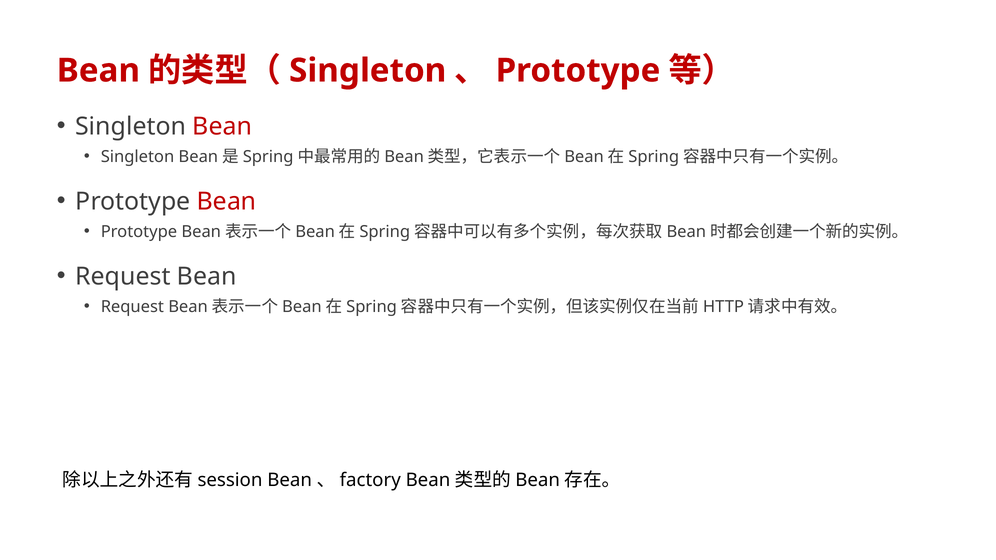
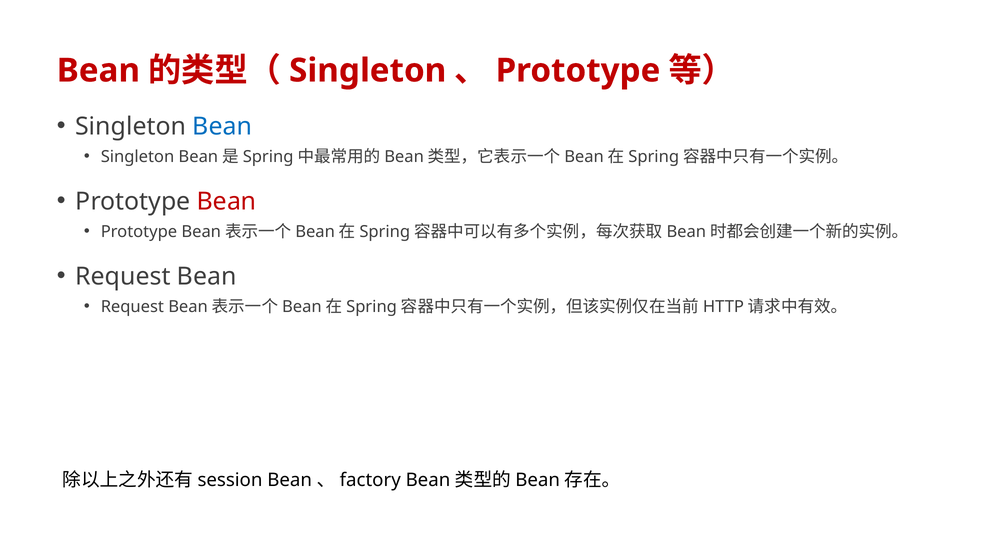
Bean colour: red -> blue (222, 127)
